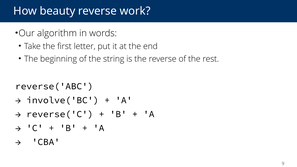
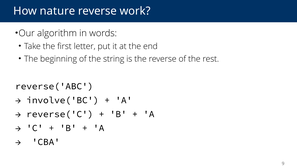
beauty: beauty -> nature (57, 11)
